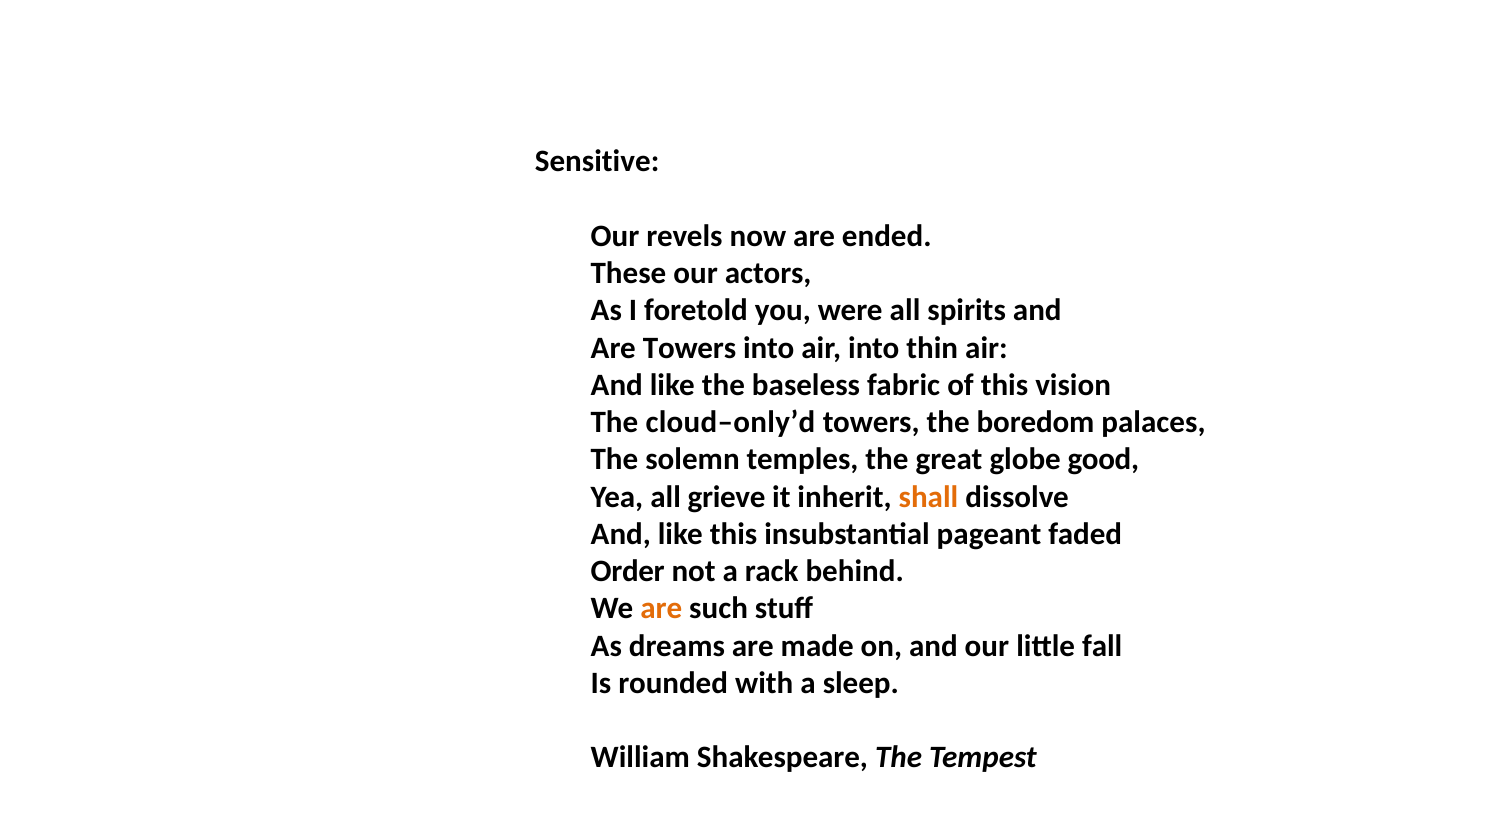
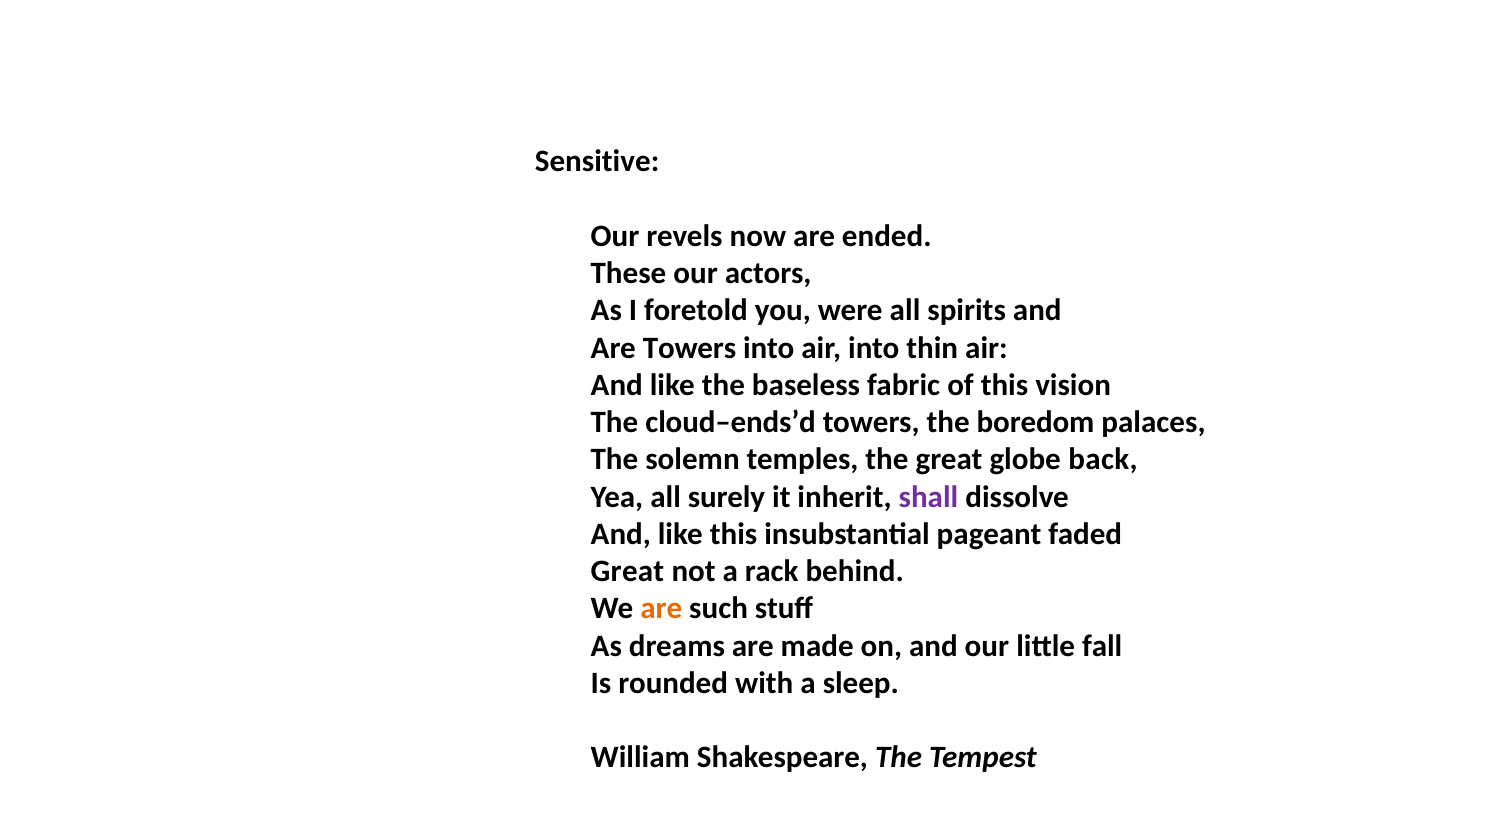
cloud–only’d: cloud–only’d -> cloud–ends’d (731, 422)
good: good -> back (1103, 460)
grieve: grieve -> surely (726, 497)
shall colour: orange -> purple (928, 497)
Order: Order -> Great (627, 571)
